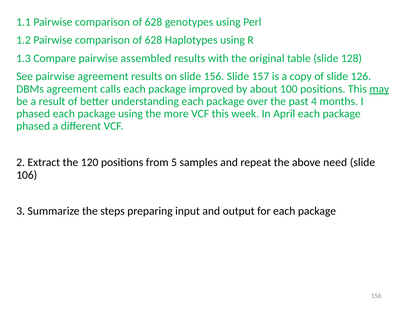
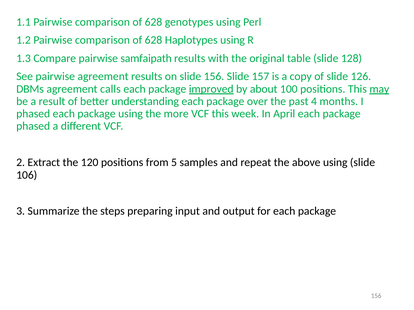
assembled: assembled -> samfaipath (146, 58)
improved underline: none -> present (211, 89)
above need: need -> using (335, 163)
